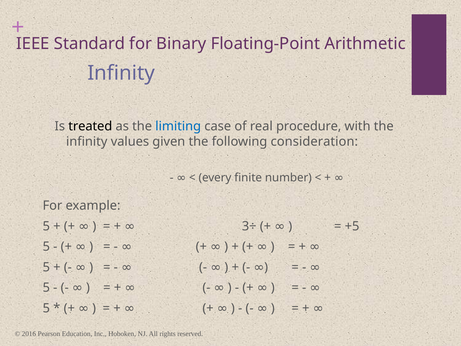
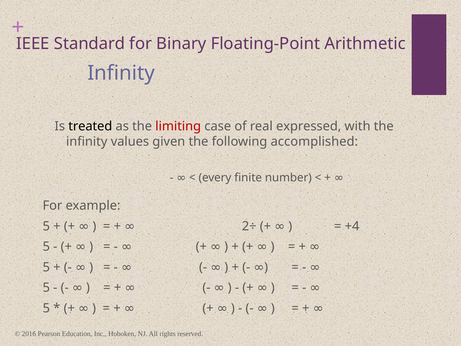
limiting colour: blue -> red (178, 126)
procedure: procedure -> expressed (309, 126)
consideration: consideration -> accomplished (314, 142)
3÷: 3÷ -> 2÷ (249, 226)
+5: +5 -> +4 (352, 226)
